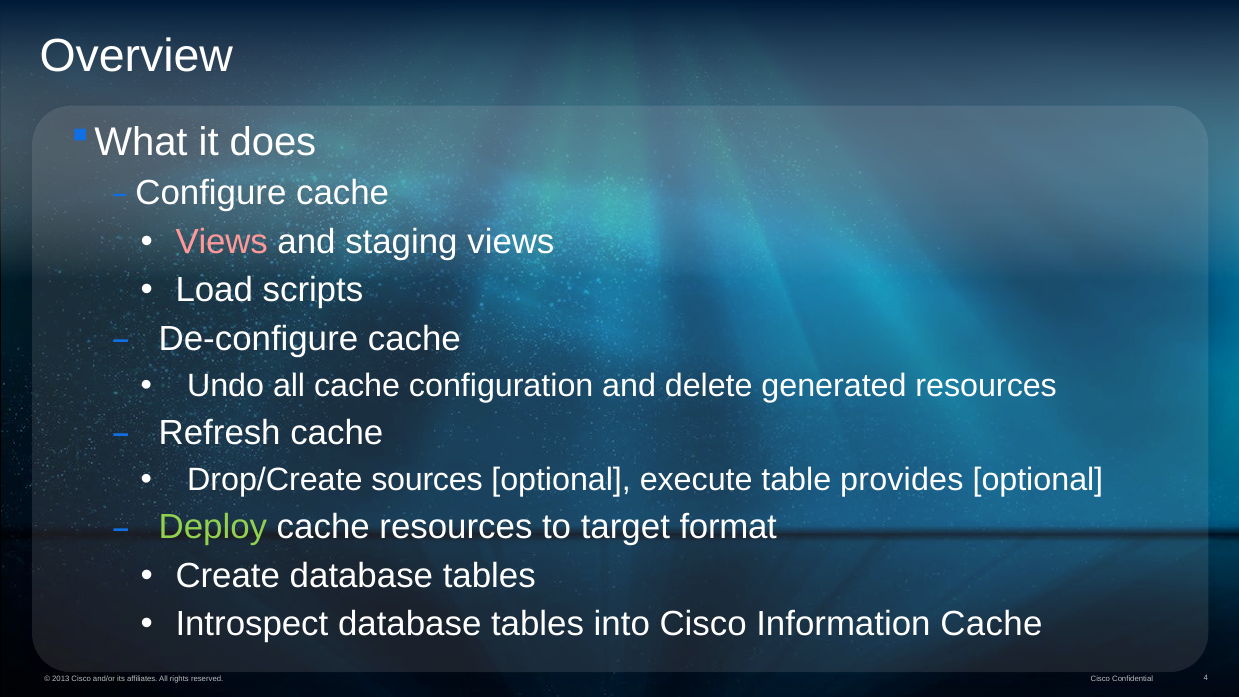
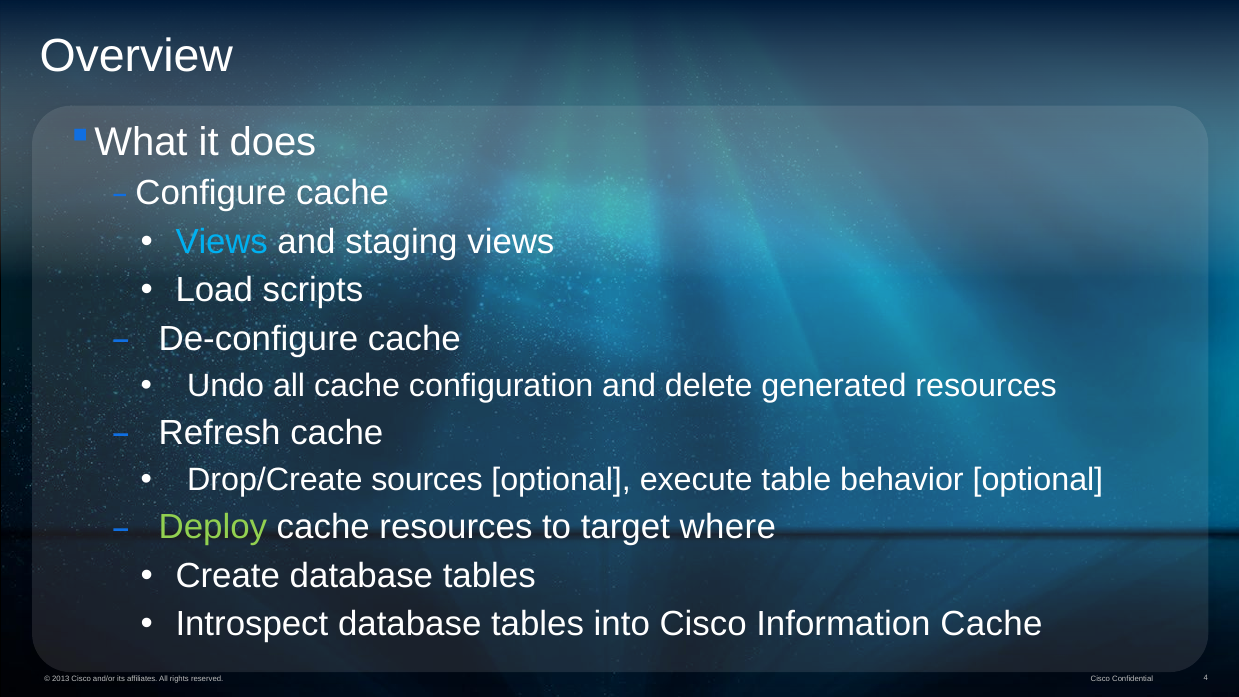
Views colour: pink -> light blue (222, 242)
provides: provides -> behavior (902, 480)
format: format -> where (728, 527)
